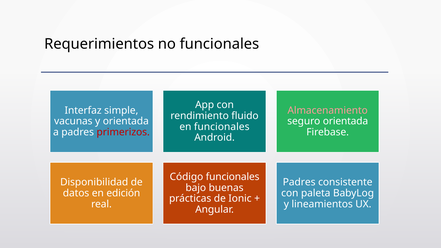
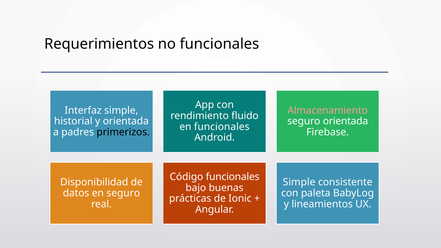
vacunas: vacunas -> historial (73, 121)
primerizos colour: red -> black (123, 132)
Padres: Padres -> Simple (299, 182)
en edición: edición -> seguro (123, 193)
